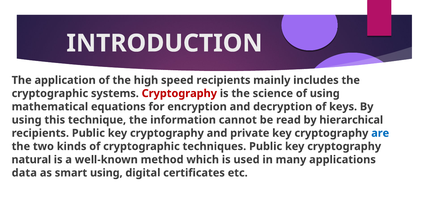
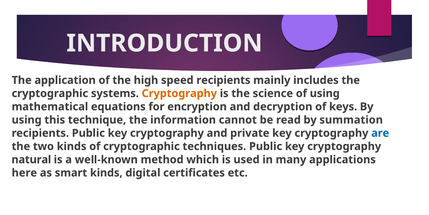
Cryptography colour: red -> orange (179, 93)
hierarchical: hierarchical -> summation (351, 120)
data: data -> here (24, 172)
smart using: using -> kinds (106, 172)
